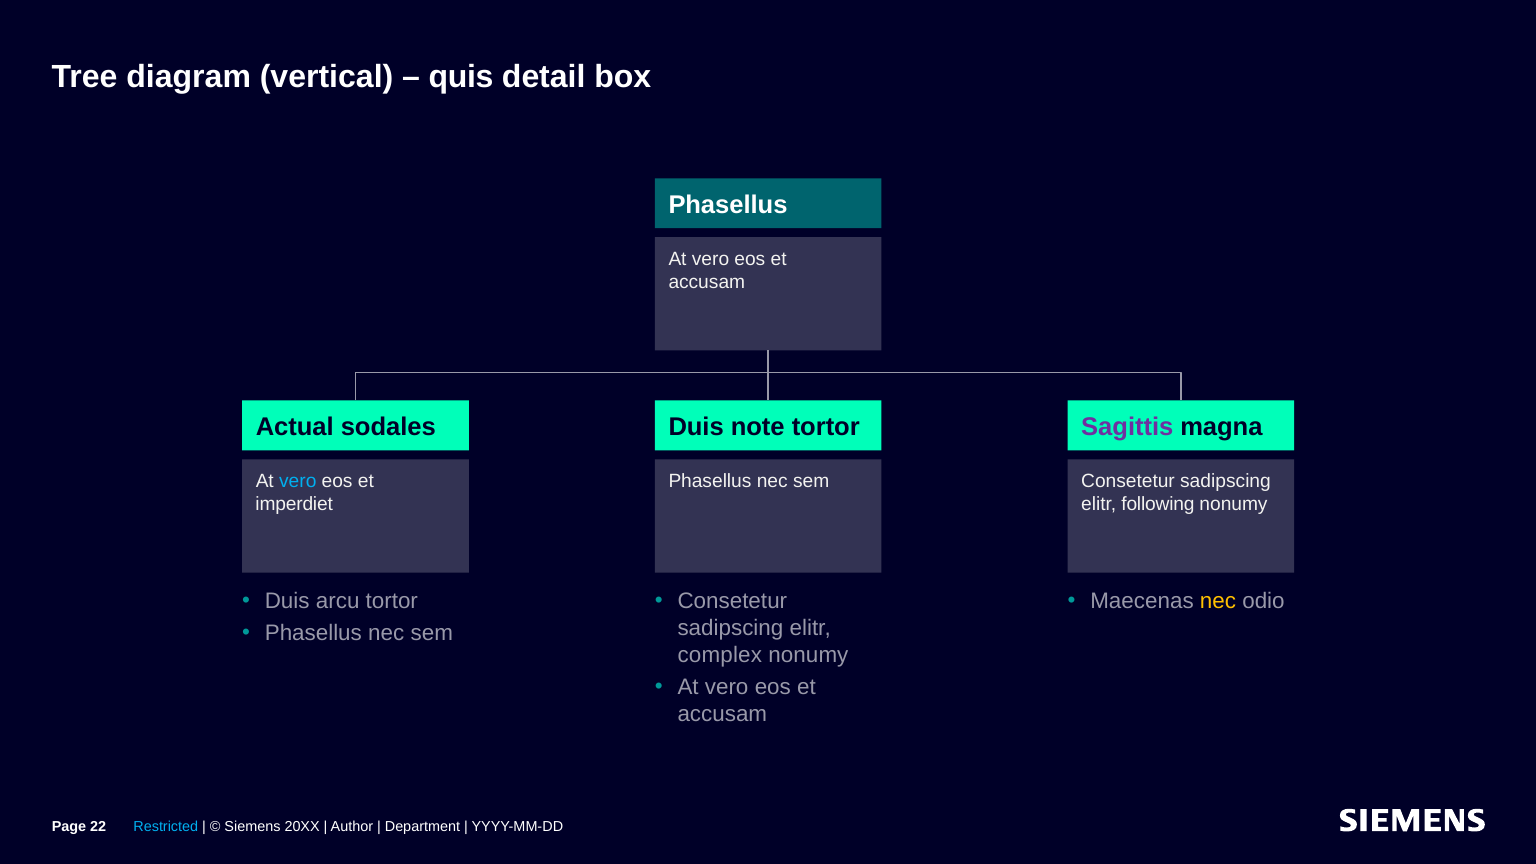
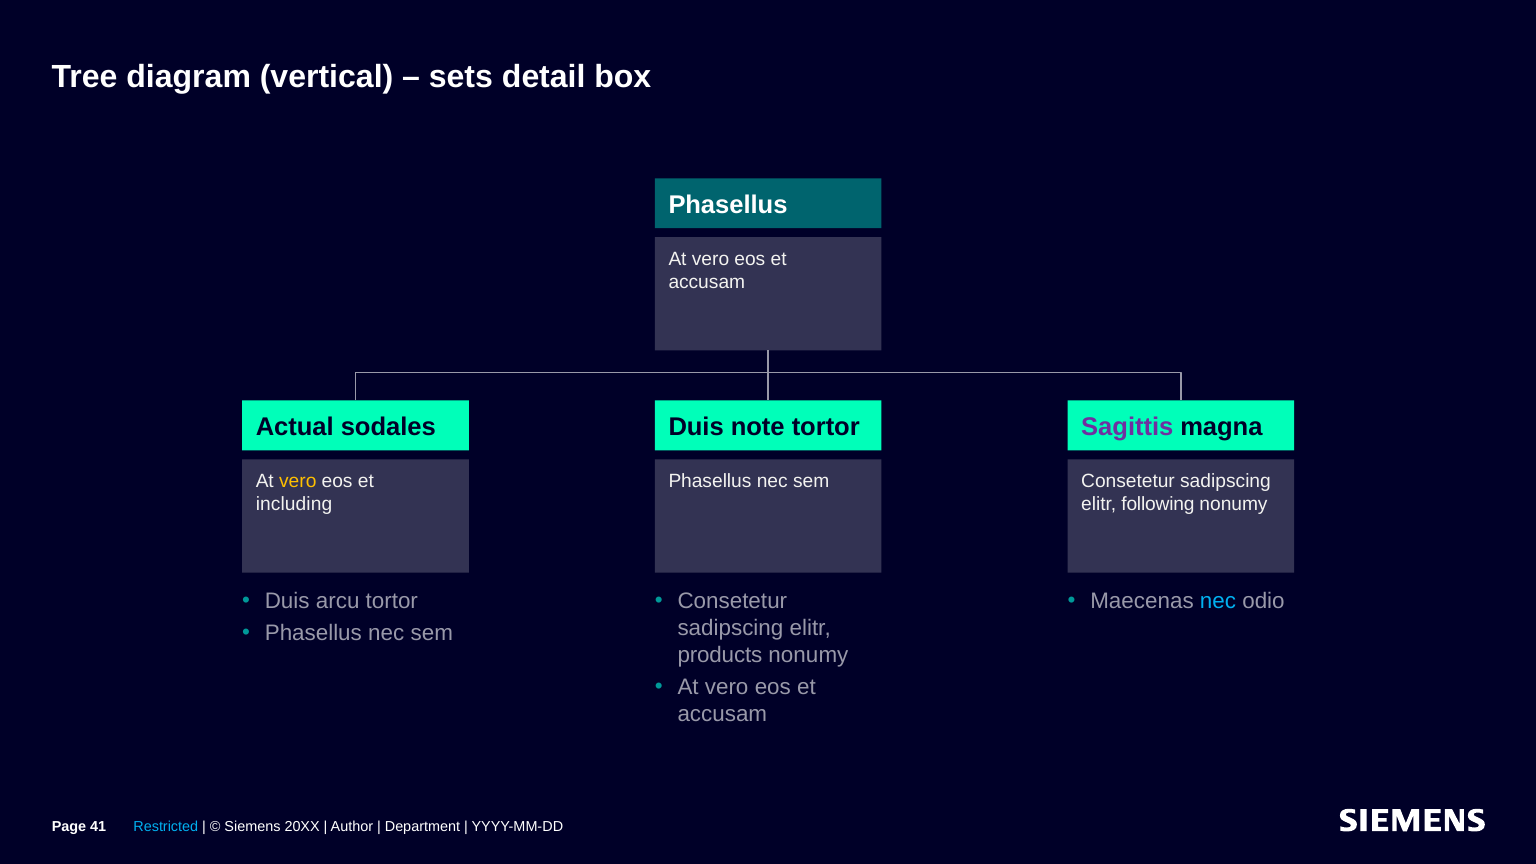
quis: quis -> sets (461, 77)
vero colour: light blue -> yellow (298, 481)
imperdiet: imperdiet -> including (294, 504)
nec colour: yellow -> light blue (1218, 601)
complex: complex -> products (720, 655)
22: 22 -> 41 (98, 827)
